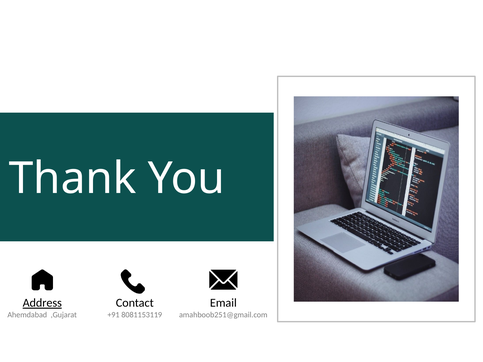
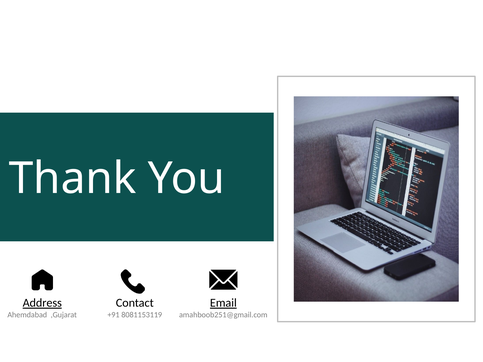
Email underline: none -> present (223, 303)
